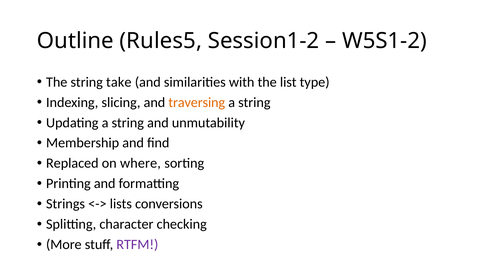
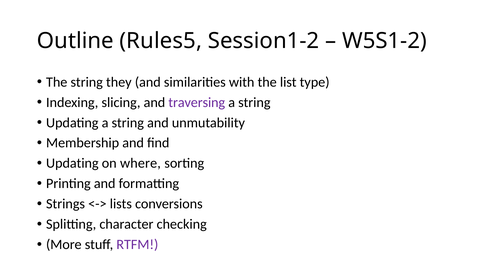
take: take -> they (119, 82)
traversing colour: orange -> purple (197, 102)
Replaced: Replaced -> Updating (72, 163)
